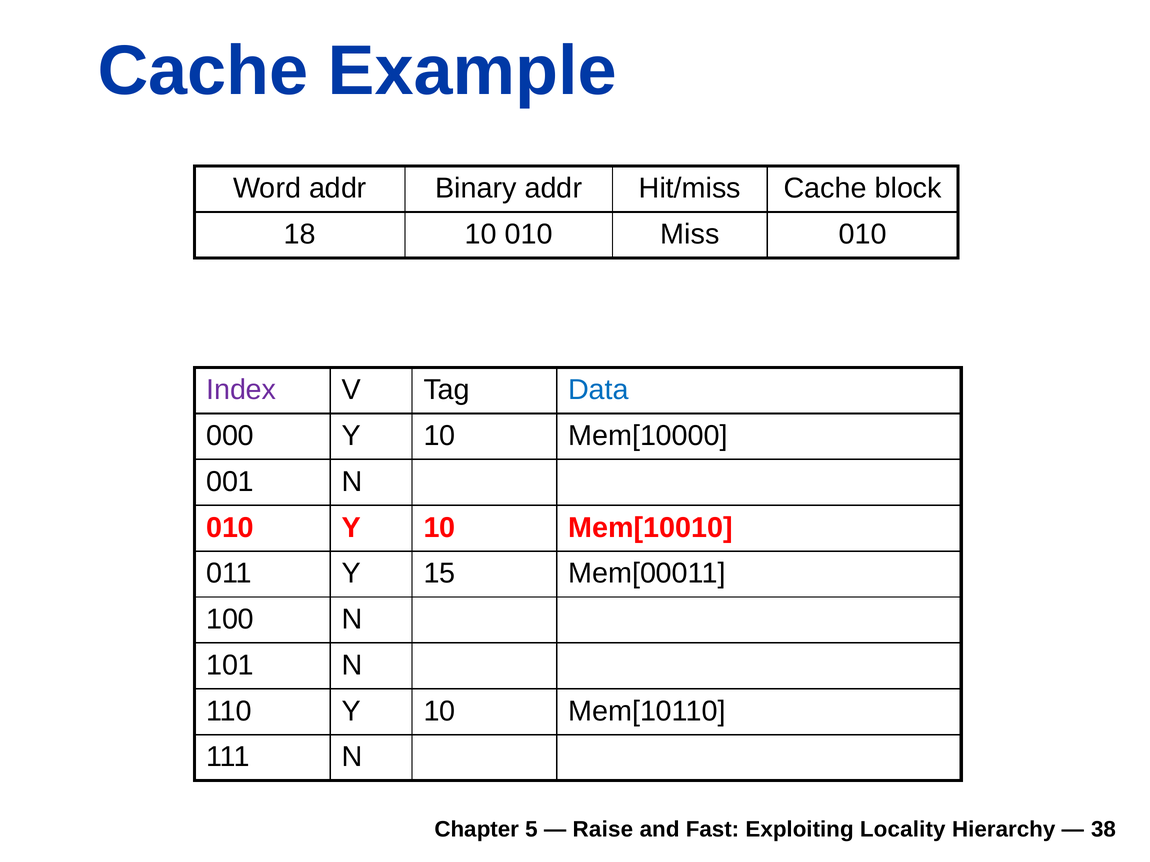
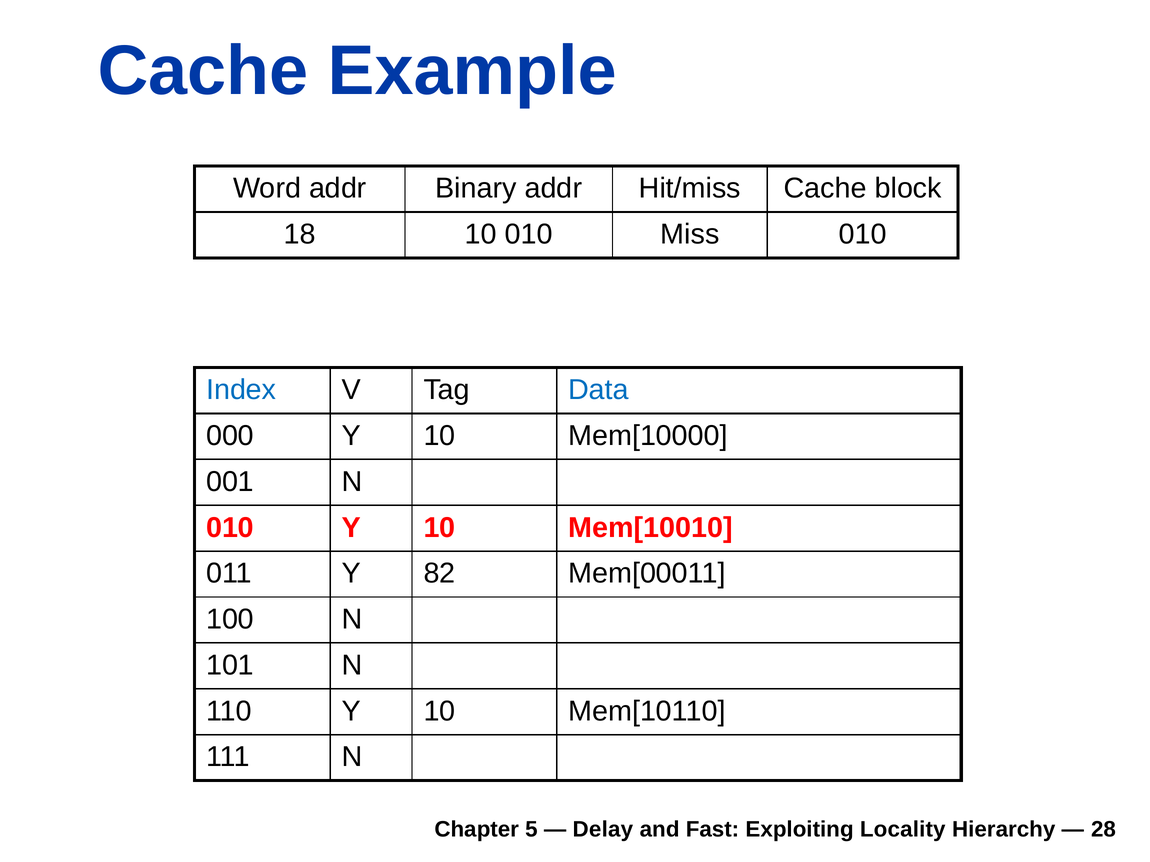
Index colour: purple -> blue (241, 390)
15: 15 -> 82 (439, 574)
Raise: Raise -> Delay (603, 830)
38: 38 -> 28 (1103, 830)
